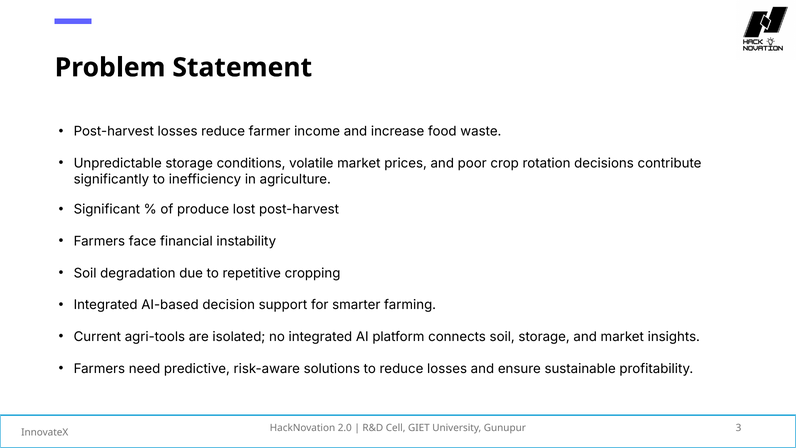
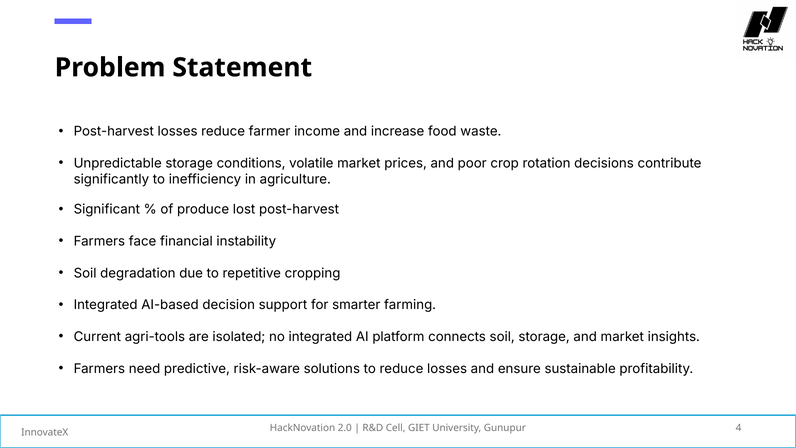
3: 3 -> 4 (738, 428)
